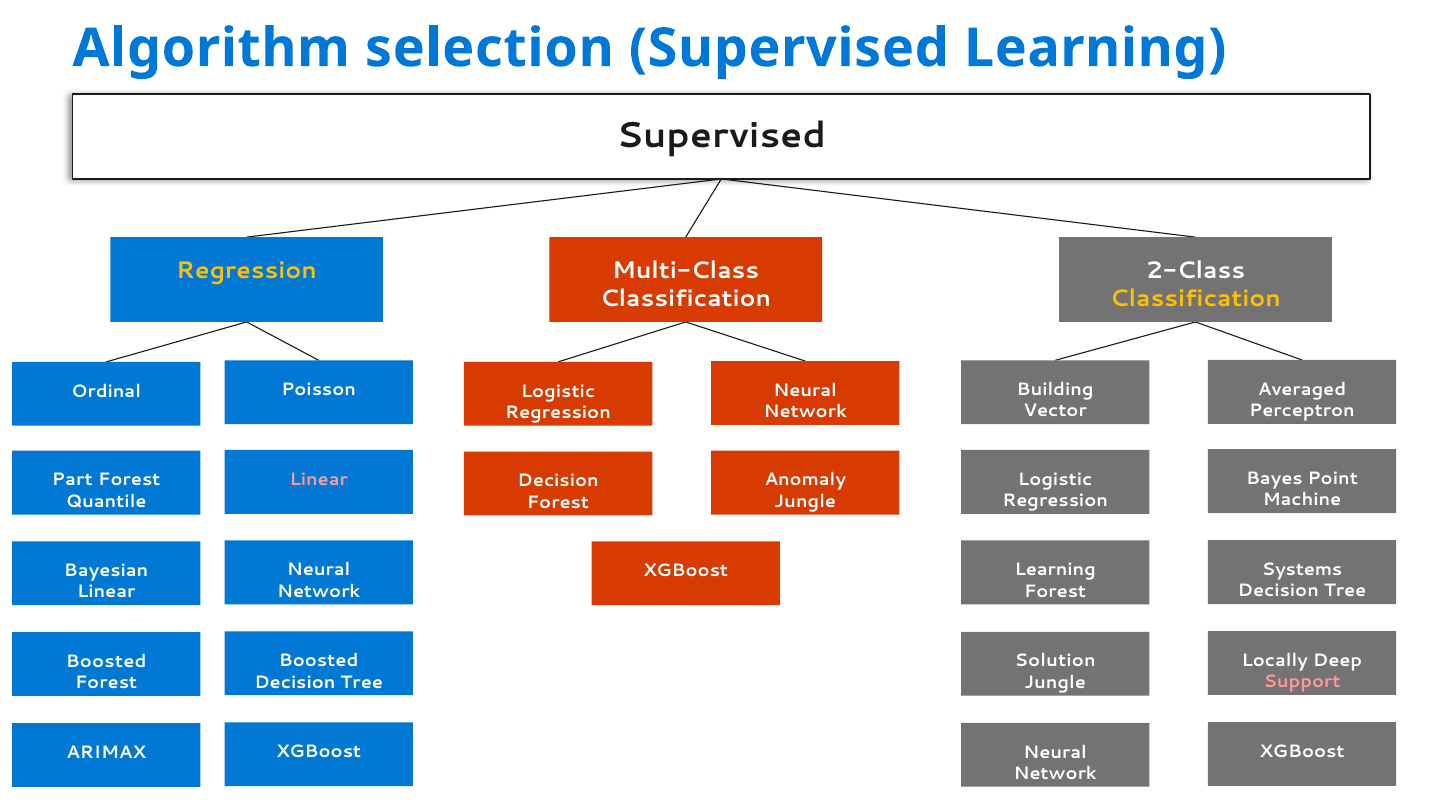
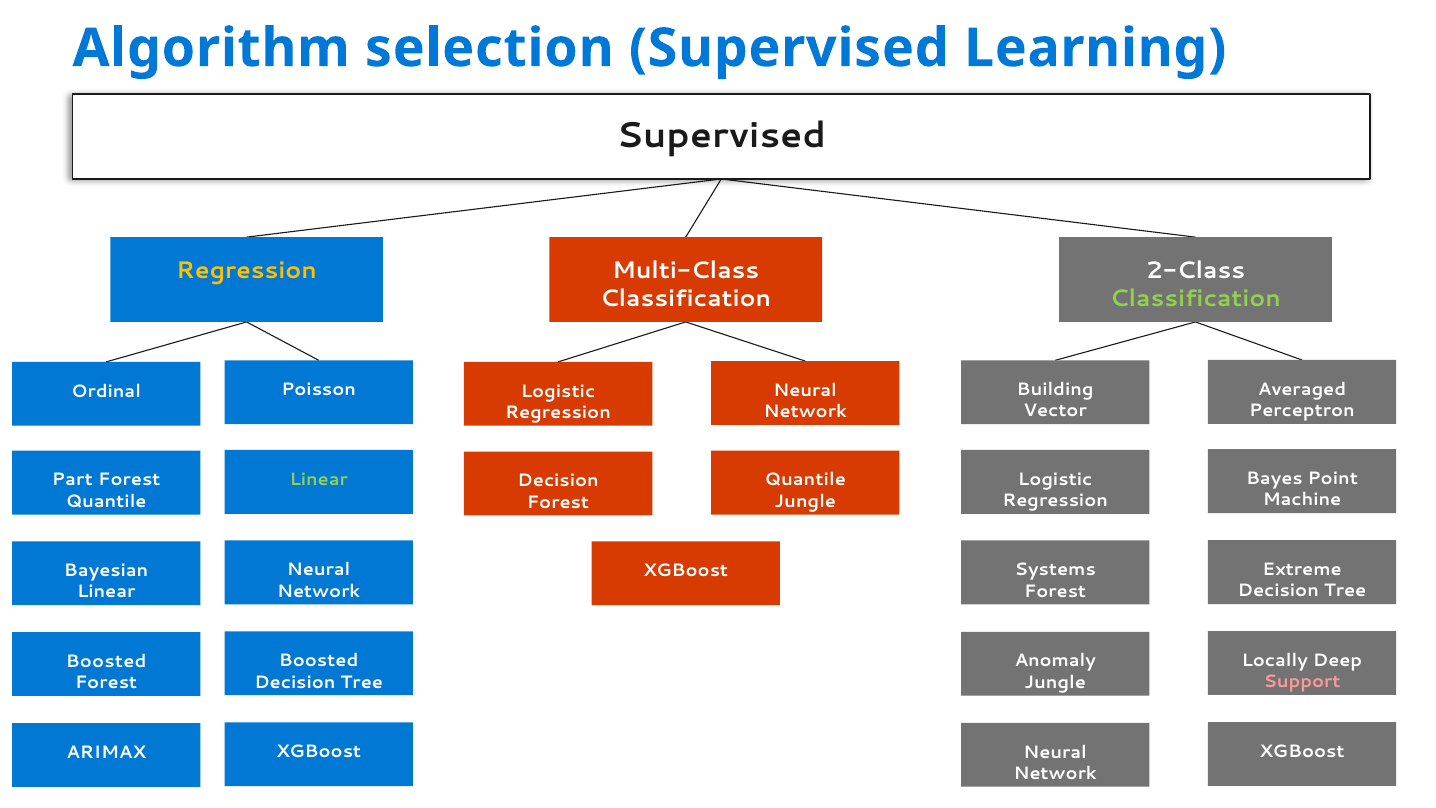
Classification colour: yellow -> light green (1195, 299)
Linear colour: pink -> light green (319, 479)
Anomaly: Anomaly -> Quantile (805, 480)
Systems: Systems -> Extreme (1302, 569)
Learning: Learning -> Systems (1055, 570)
Solution: Solution -> Anomaly (1055, 661)
